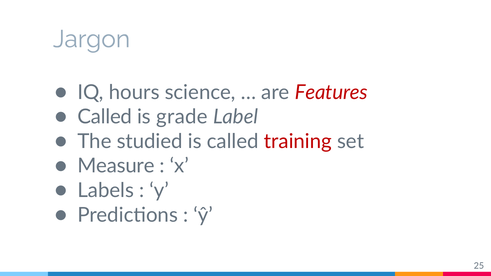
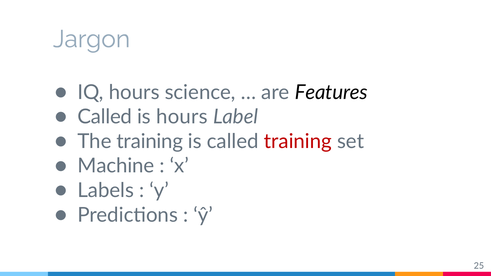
Features colour: red -> black (331, 92)
is grade: grade -> hours (182, 117)
The studied: studied -> training (150, 141)
Measure: Measure -> Machine (116, 166)
